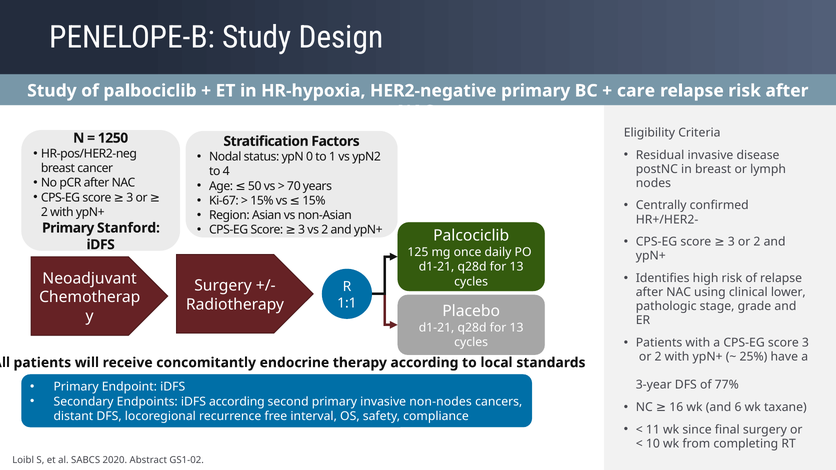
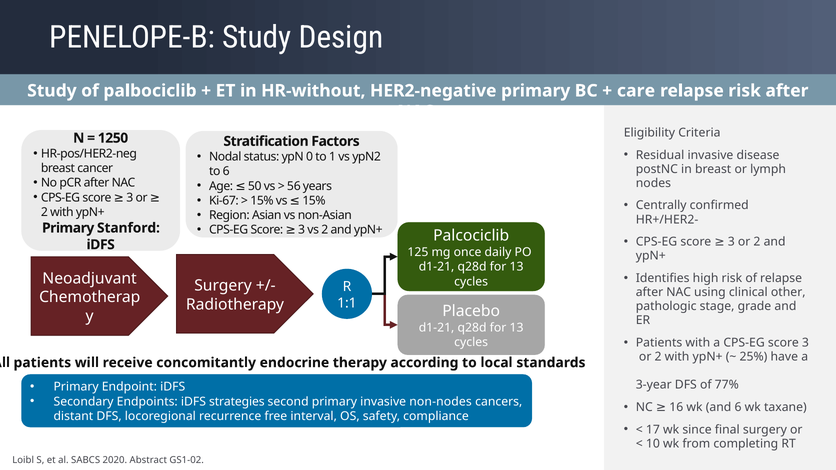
HR-hypoxia: HR-hypoxia -> HR-without (313, 91)
to 4: 4 -> 6 (226, 172)
70: 70 -> 56 (294, 186)
lower: lower -> other (788, 292)
iDFS according: according -> strategies (237, 402)
11: 11 -> 17 (653, 430)
